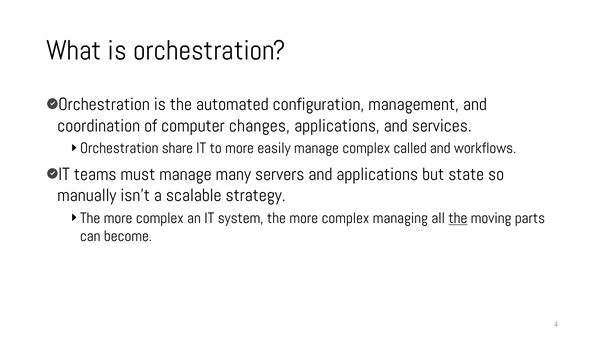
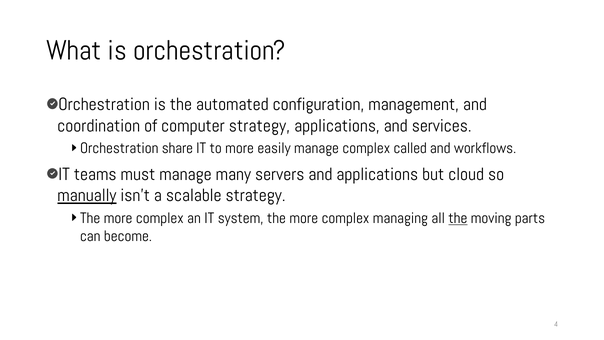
computer changes: changes -> strategy (259, 126)
state: state -> cloud (466, 174)
manually underline: none -> present (87, 196)
